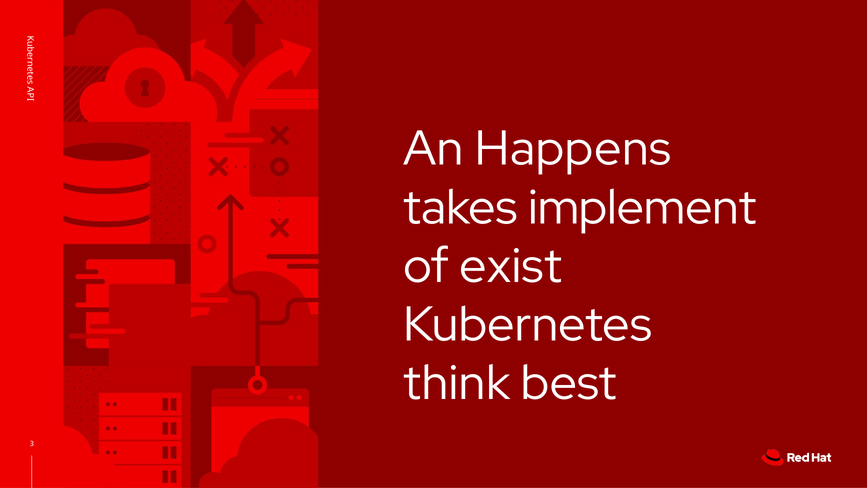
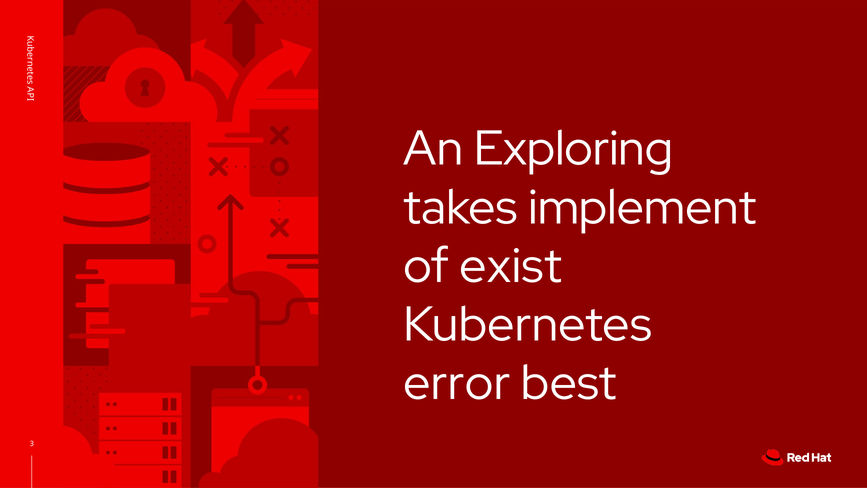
Happens: Happens -> Exploring (573, 149)
think: think -> error (457, 383)
